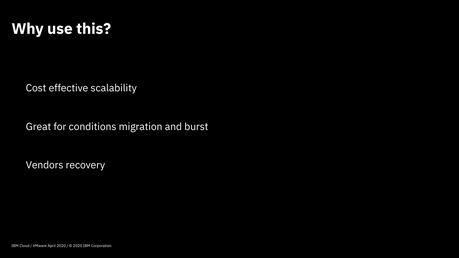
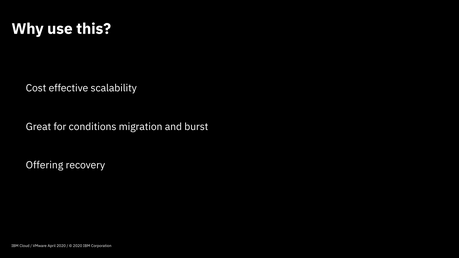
Vendors: Vendors -> Offering (45, 165)
